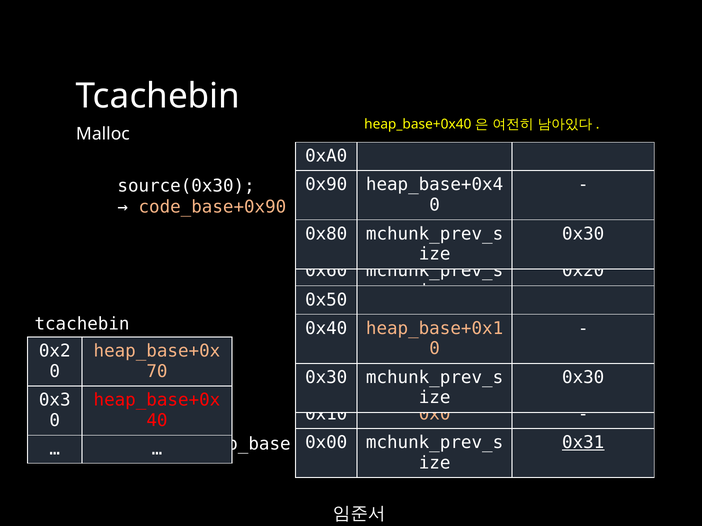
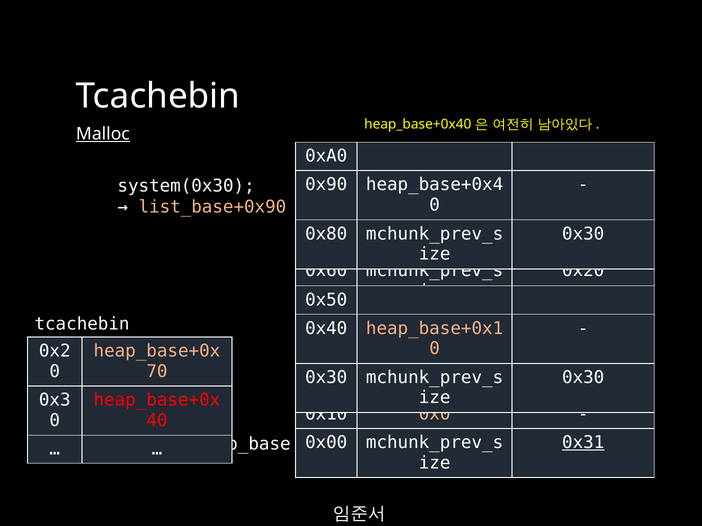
Malloc underline: none -> present (103, 134)
source(0x30: source(0x30 -> system(0x30 (186, 186)
code_base+0x90: code_base+0x90 -> list_base+0x90 (212, 207)
